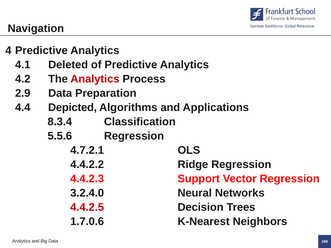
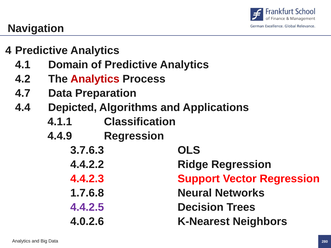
Deleted: Deleted -> Domain (68, 65)
2.9: 2.9 -> 4.7 (23, 93)
8.3.4: 8.3.4 -> 4.1.1 (60, 122)
5.5.6: 5.5.6 -> 4.4.9 (60, 136)
4.7.2.1: 4.7.2.1 -> 3.7.6.3 (87, 150)
3.2.4.0: 3.2.4.0 -> 1.7.6.8 (87, 193)
4.4.2.5 colour: red -> purple (87, 207)
1.7.0.6: 1.7.0.6 -> 4.0.2.6 (87, 222)
